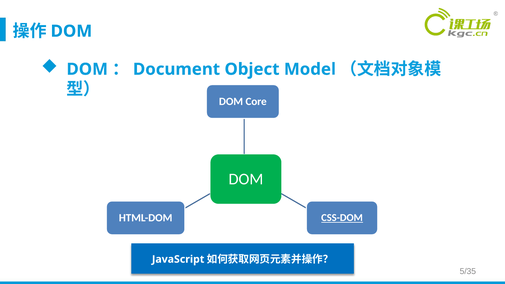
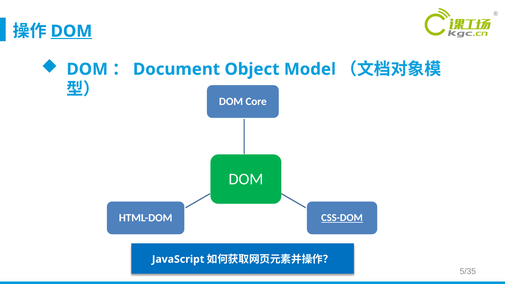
DOM underline: none -> present (71, 31)
